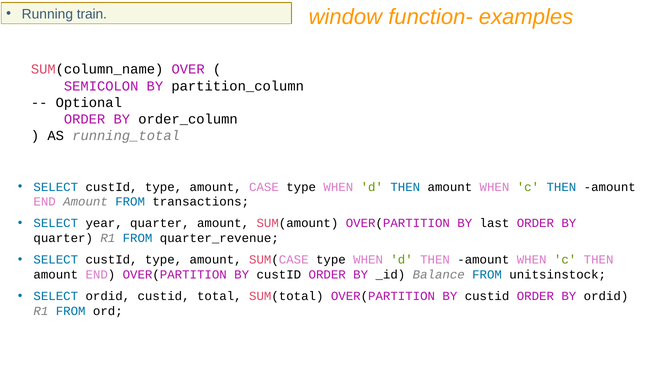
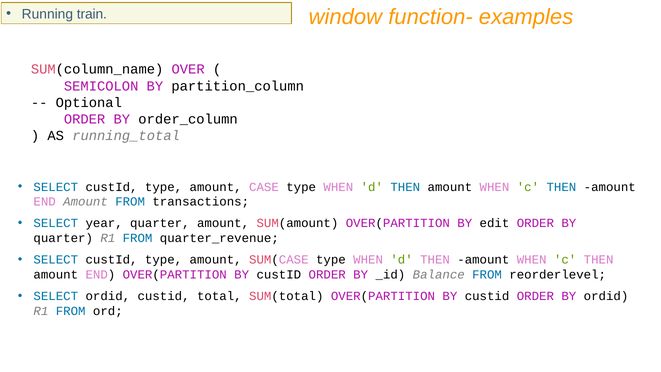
last: last -> edit (494, 223)
unitsinstock: unitsinstock -> reorderlevel (558, 274)
